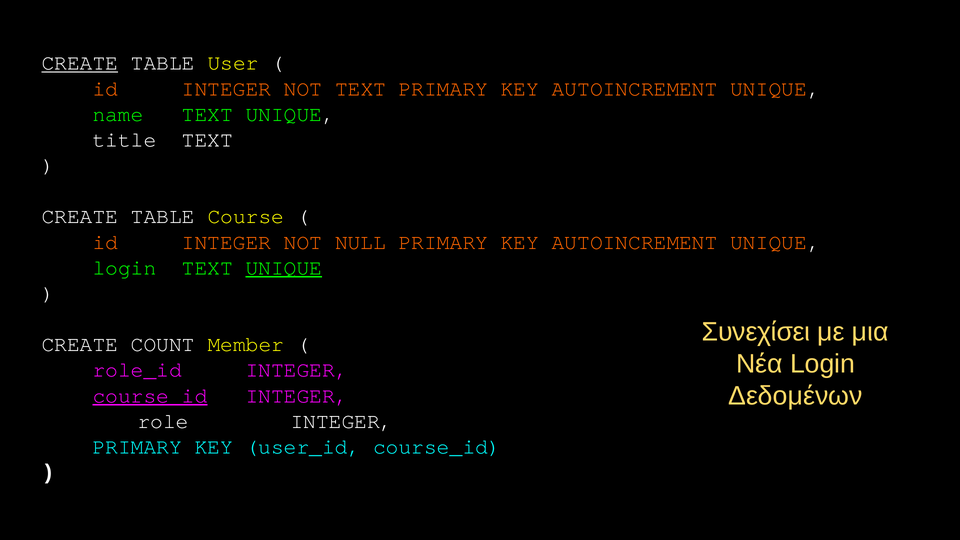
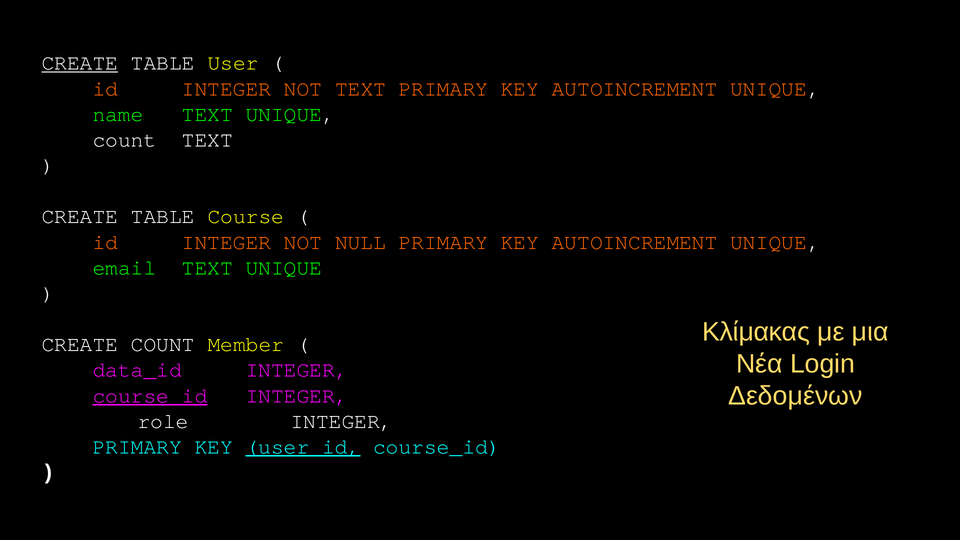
title: title -> count (125, 140)
login: login -> email (125, 268)
UNIQUE underline: present -> none (284, 268)
Συνεχίσει: Συνεχίσει -> Κλίμακας (756, 332)
role_id: role_id -> data_id (137, 370)
user_id underline: none -> present (303, 447)
